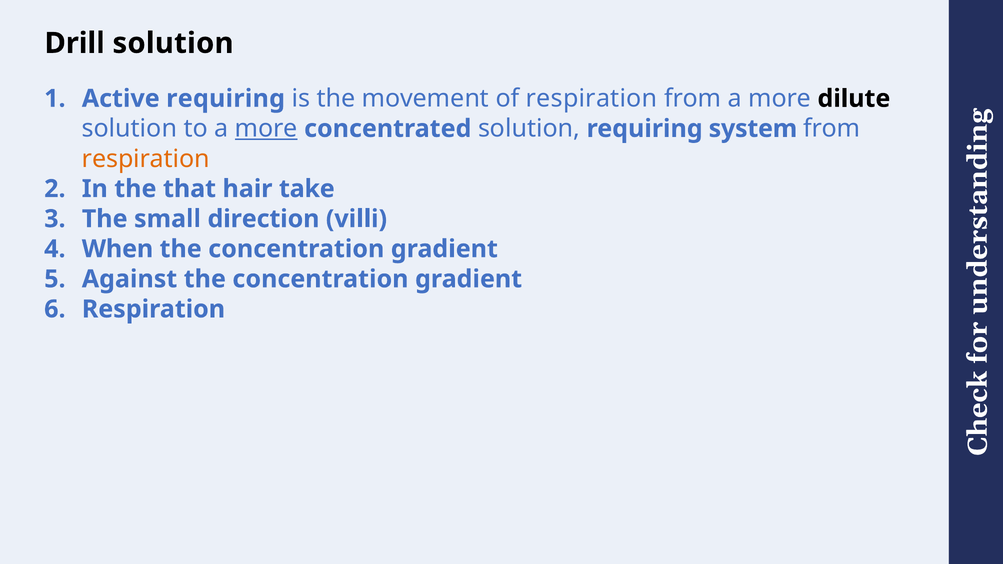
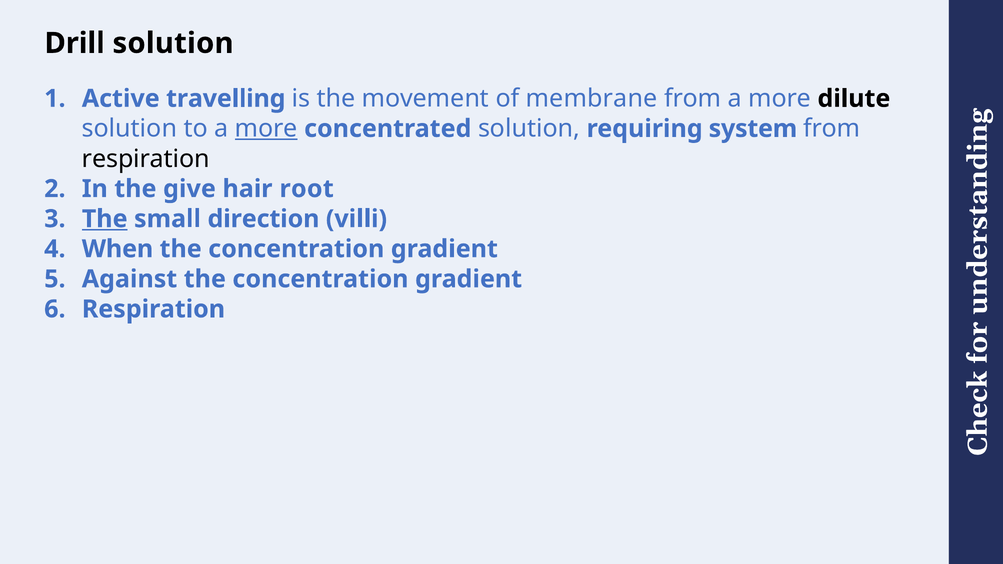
Active requiring: requiring -> travelling (226, 99)
of respiration: respiration -> membrane (592, 99)
respiration colour: orange -> black (146, 159)
that: that -> give (189, 189)
take: take -> root (307, 189)
The underline: none -> present (105, 219)
